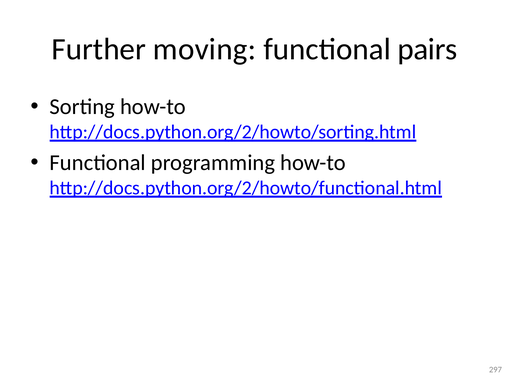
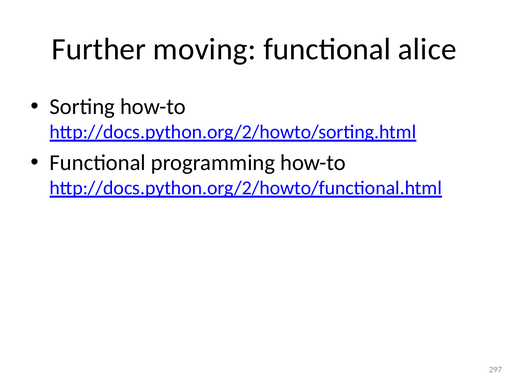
pairs: pairs -> alice (427, 49)
